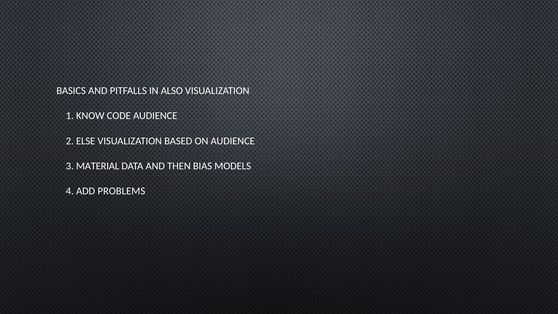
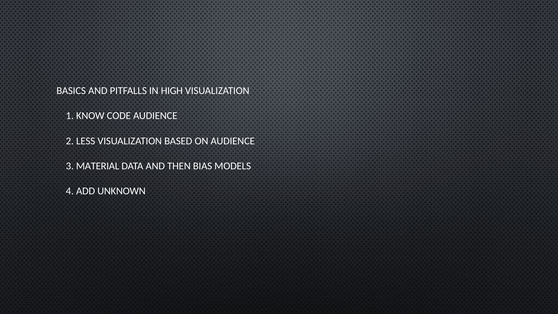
ALSO: ALSO -> HIGH (172, 91)
ELSE: ELSE -> LESS (86, 141)
PROBLEMS: PROBLEMS -> UNKNOWN (122, 191)
